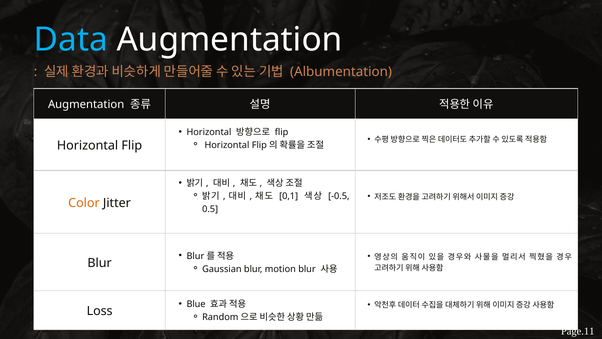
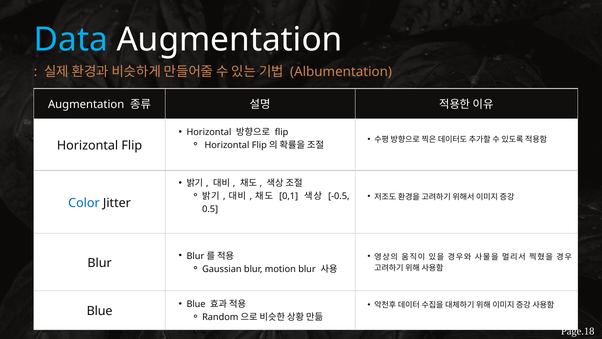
Color colour: orange -> blue (84, 203)
Loss: Loss -> Blue (100, 311)
Page.11: Page.11 -> Page.18 (578, 331)
